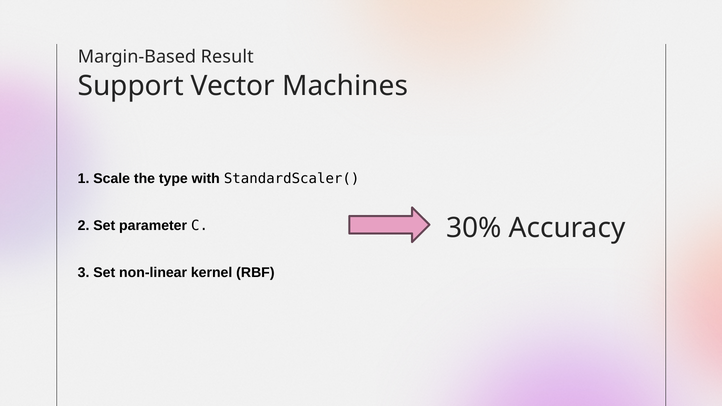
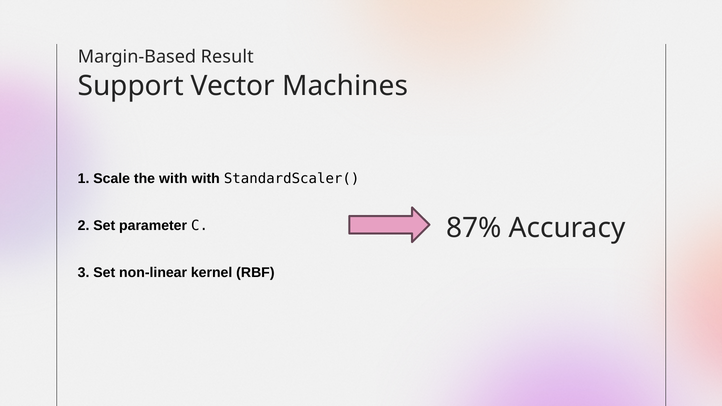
the type: type -> with (173, 179)
30%: 30% -> 87% (474, 228)
